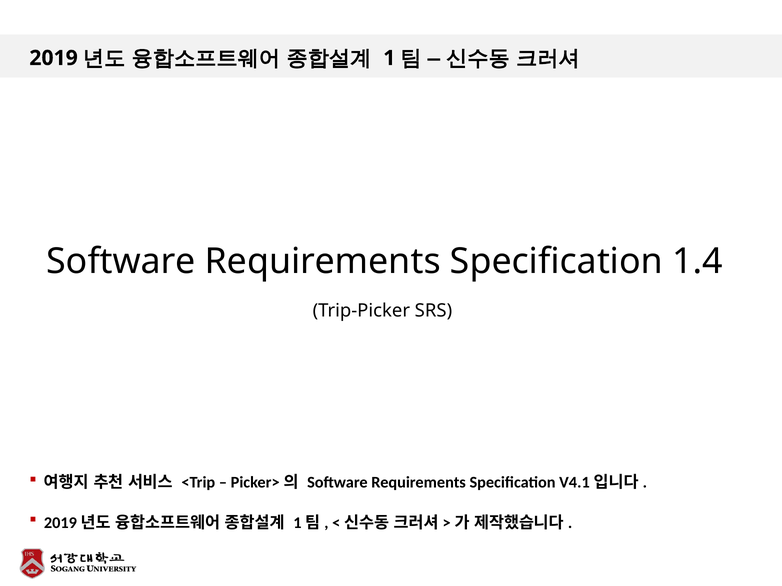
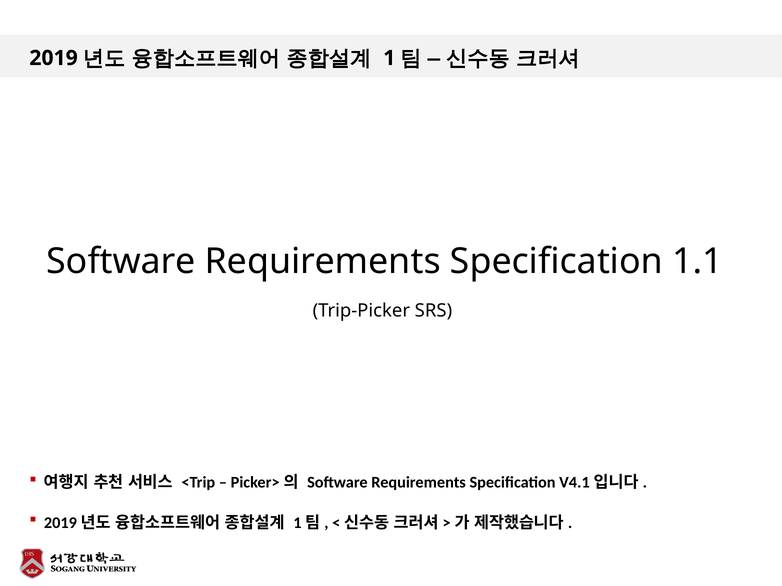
1.4: 1.4 -> 1.1 (698, 261)
